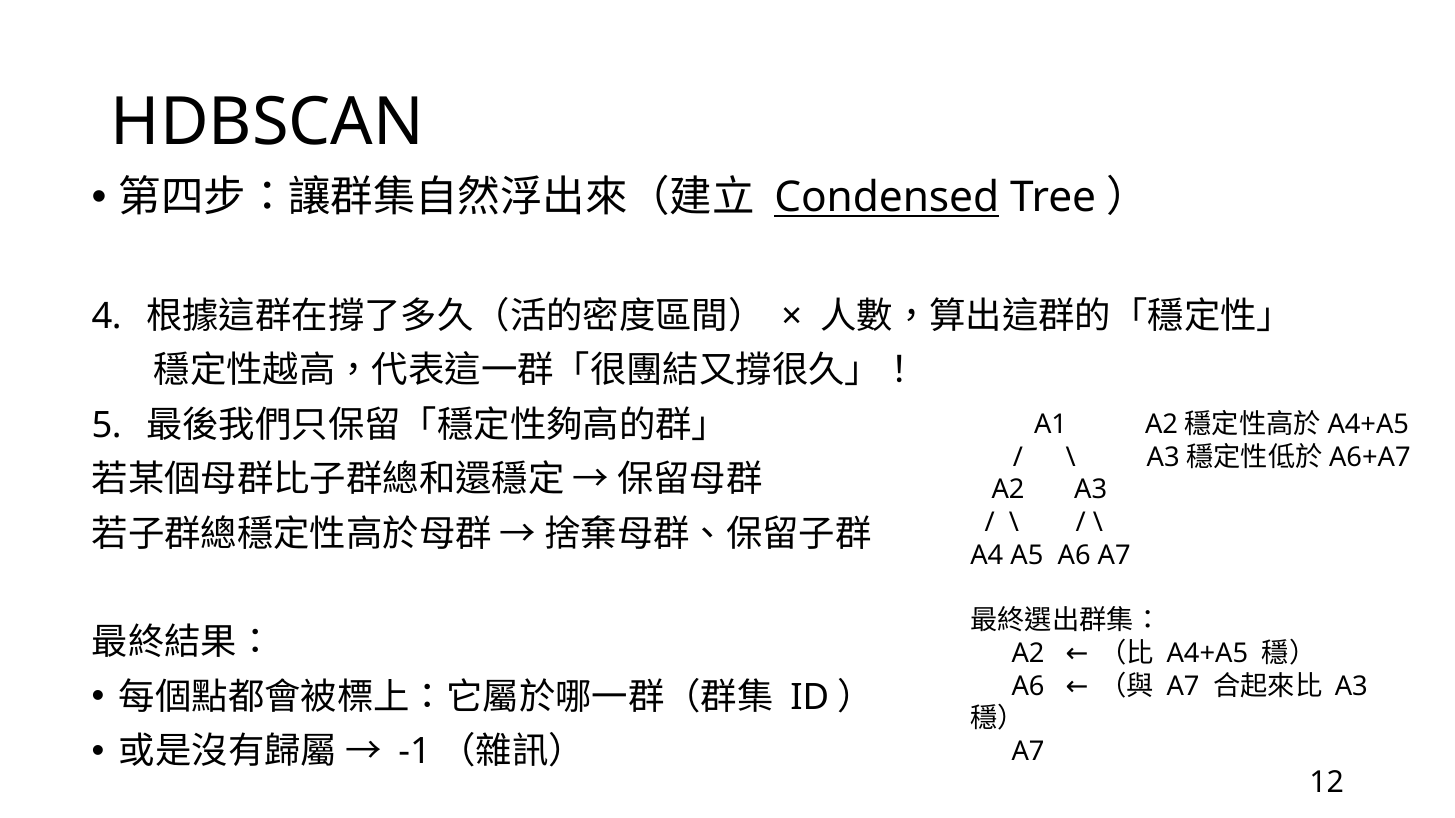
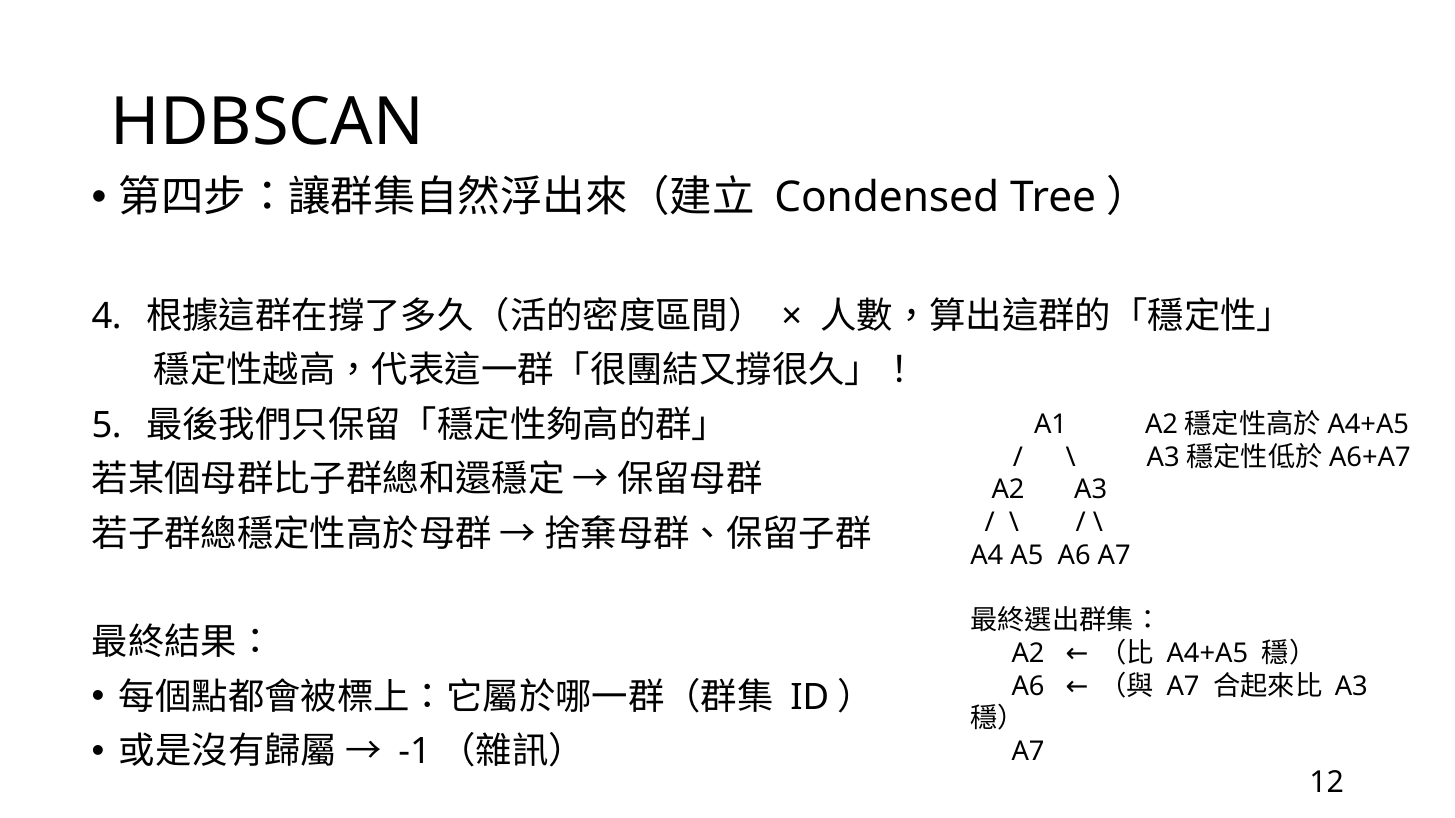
Condensed underline: present -> none (887, 198)
